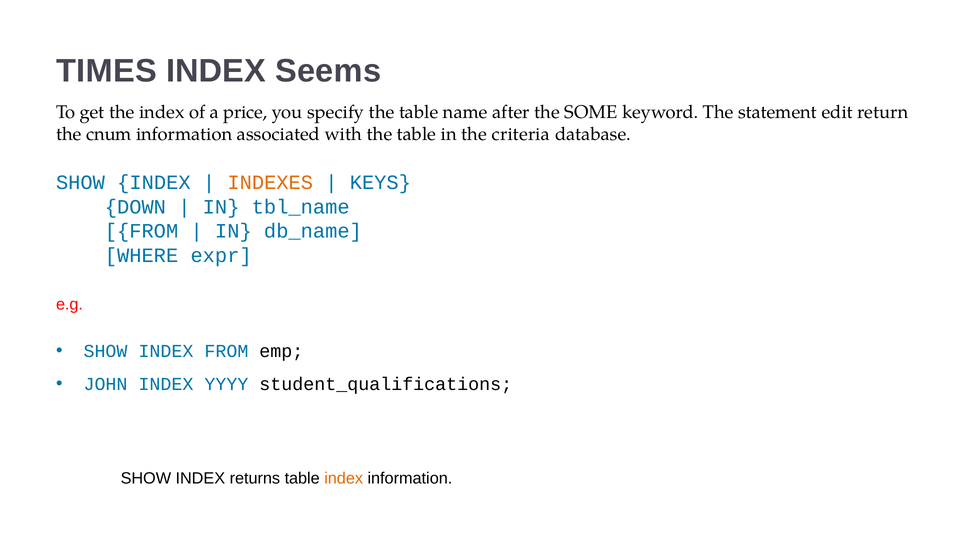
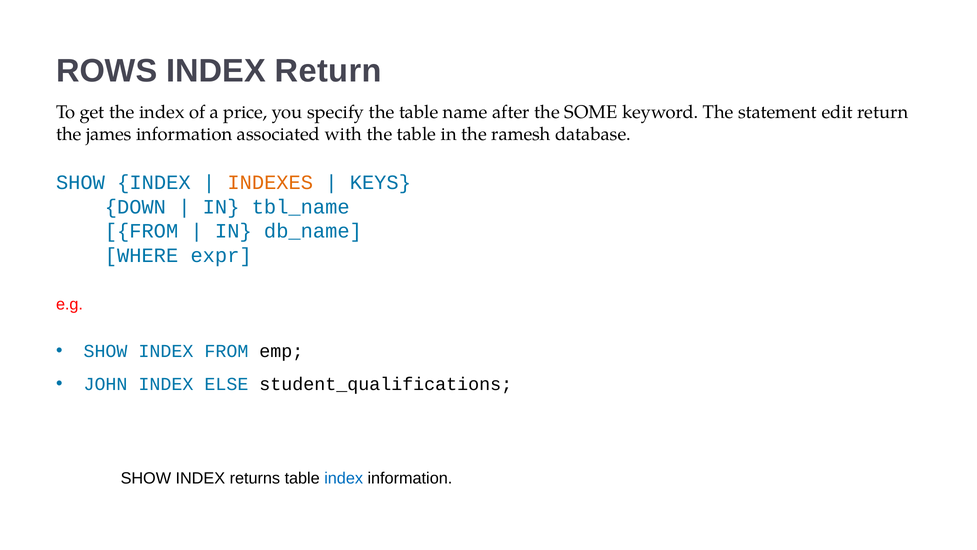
TIMES: TIMES -> ROWS (107, 71)
INDEX Seems: Seems -> Return (328, 71)
cnum: cnum -> james (109, 134)
criteria: criteria -> ramesh (521, 134)
YYYY: YYYY -> ELSE (226, 384)
index colour: orange -> blue (344, 478)
